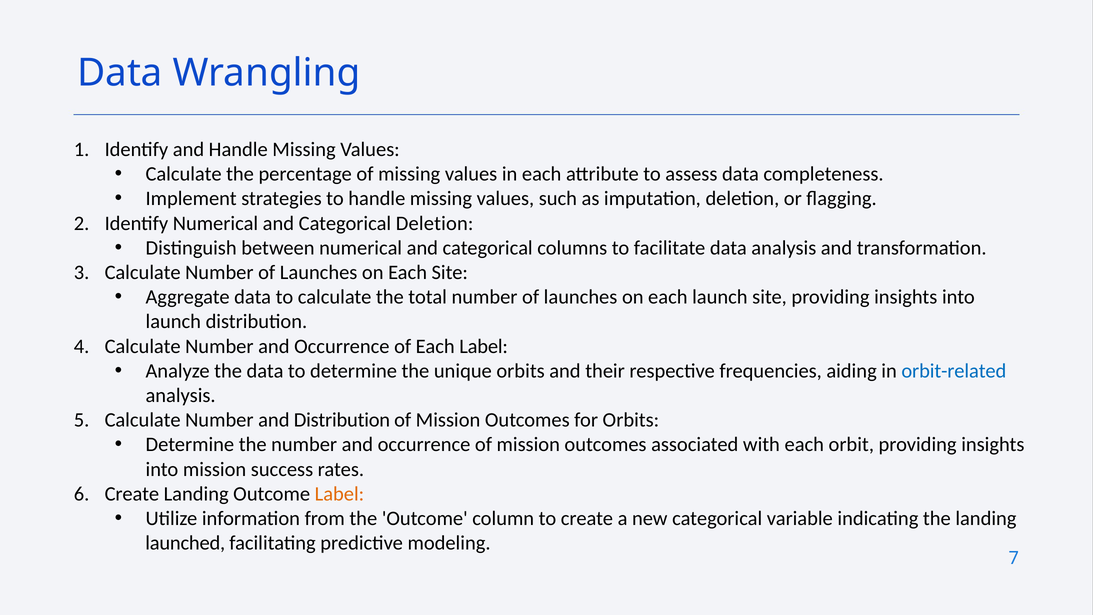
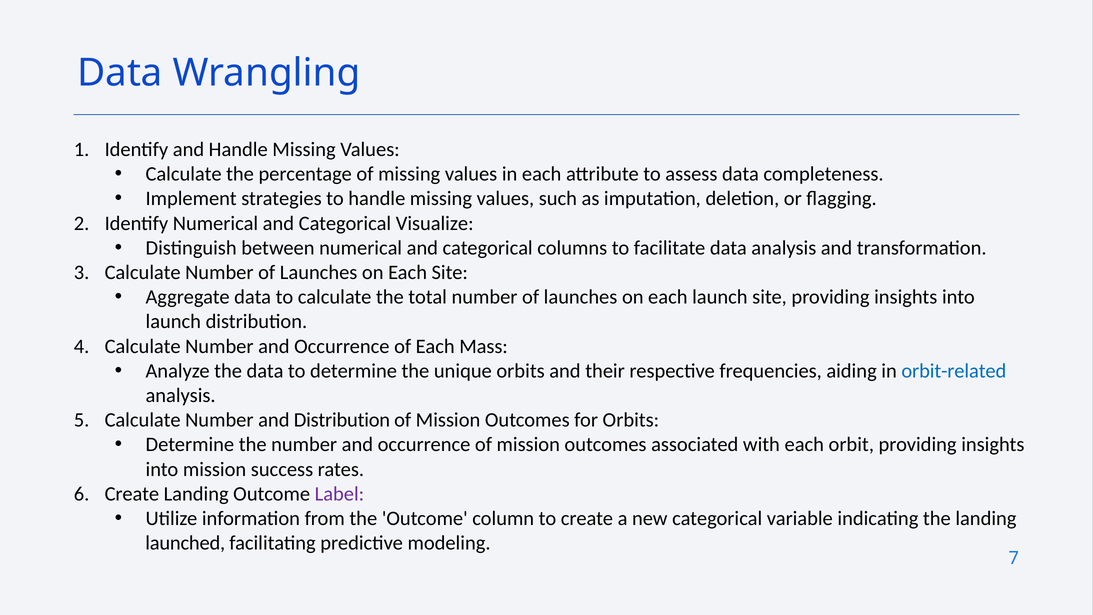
Categorical Deletion: Deletion -> Visualize (435, 223)
Each Label: Label -> Mass (484, 346)
Label colour: orange -> purple (339, 494)
